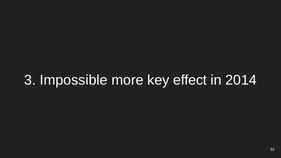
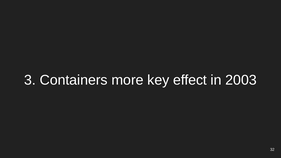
Impossible: Impossible -> Containers (74, 80)
2014: 2014 -> 2003 (241, 80)
